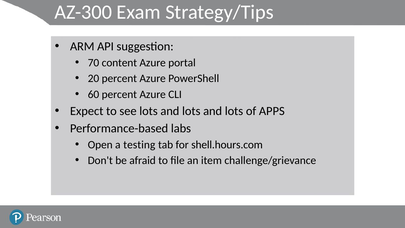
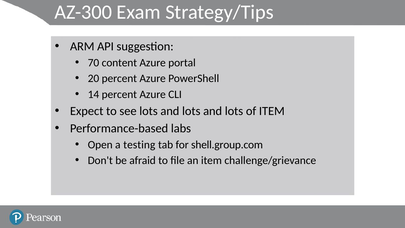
60: 60 -> 14 (93, 94)
of APPS: APPS -> ITEM (272, 111)
shell.hours.com: shell.hours.com -> shell.group.com (227, 145)
